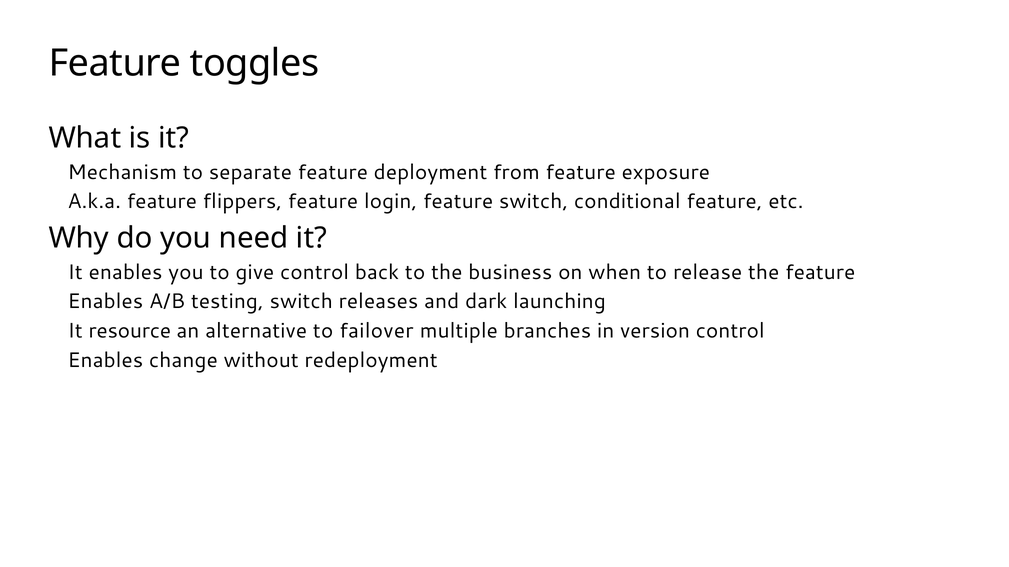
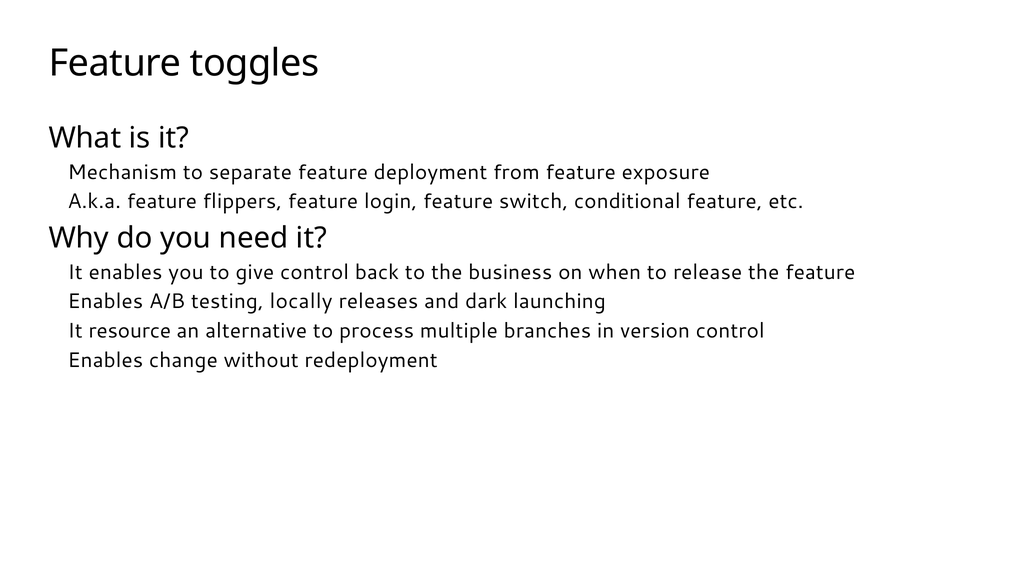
testing switch: switch -> locally (301, 302)
failover: failover -> process (377, 331)
